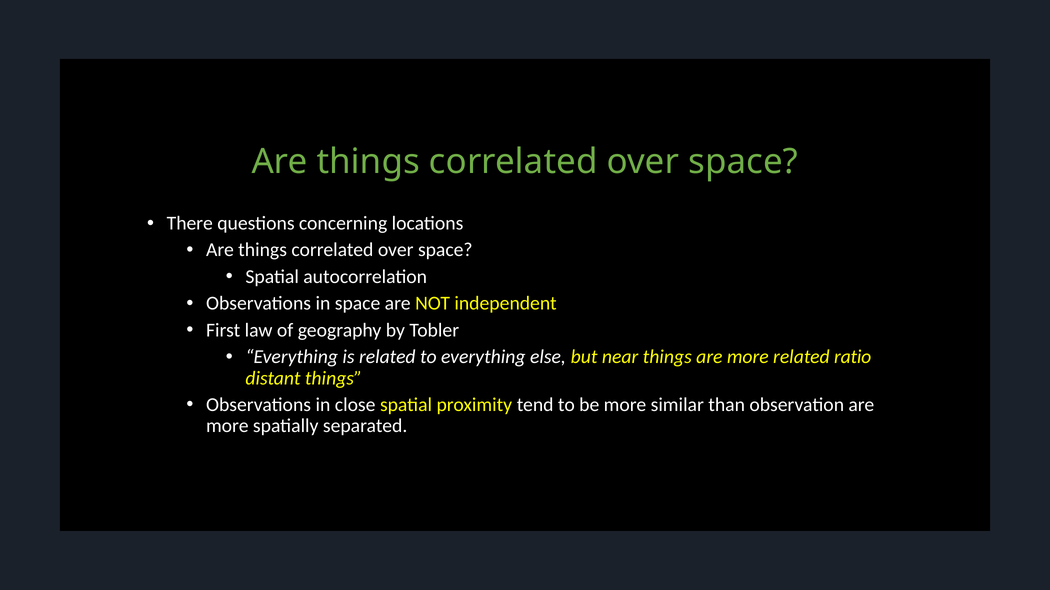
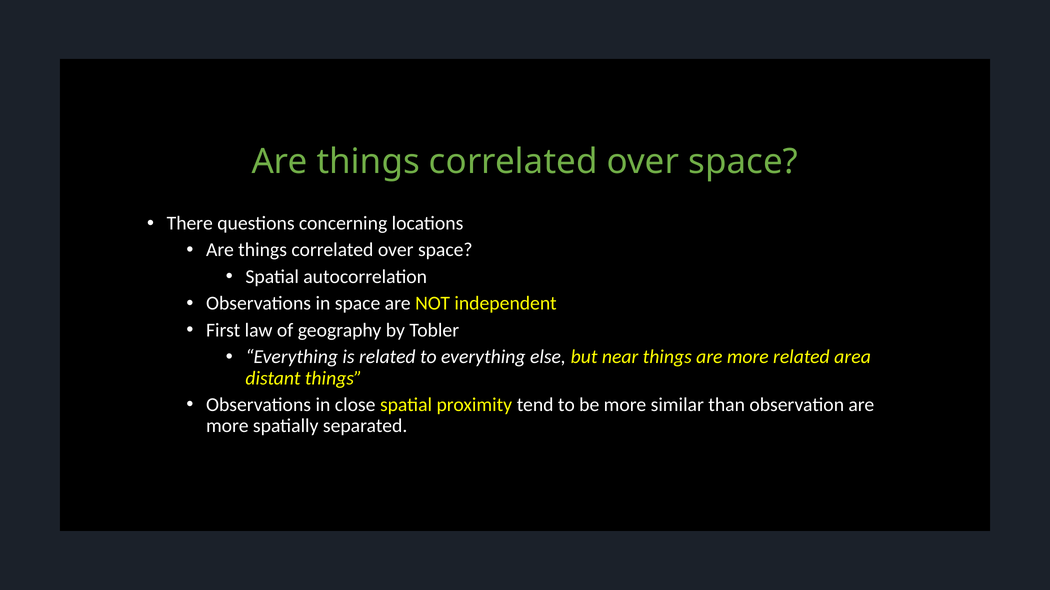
ratio: ratio -> area (853, 357)
